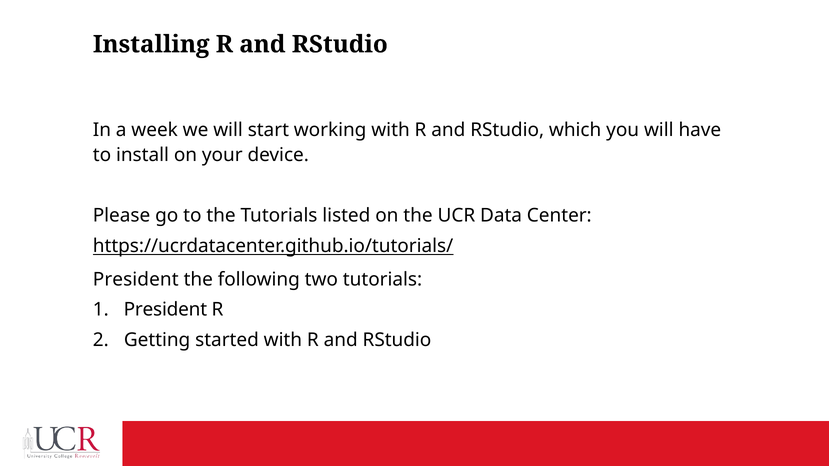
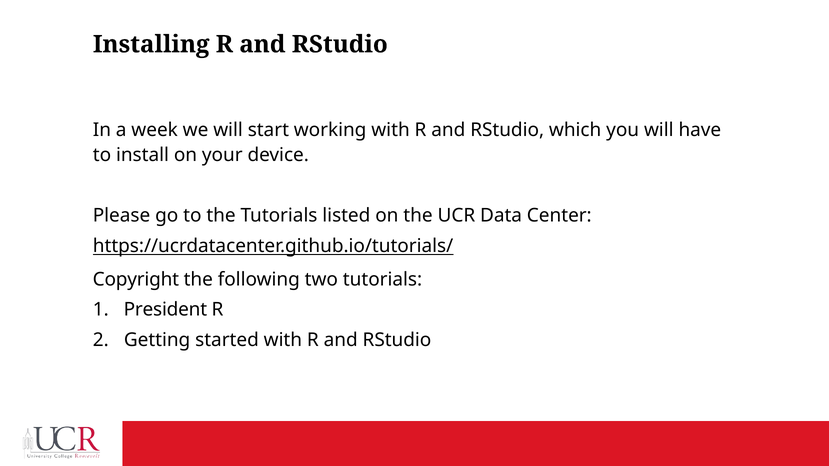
President: President -> Copyright (136, 280)
